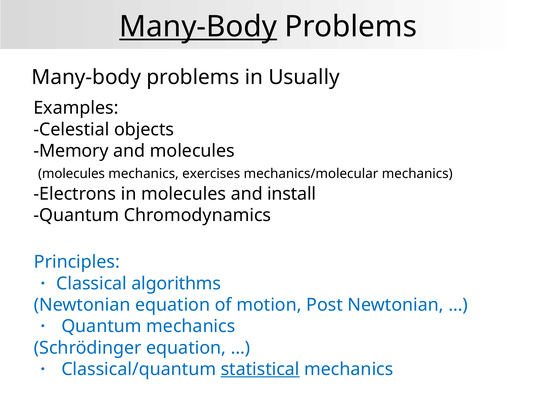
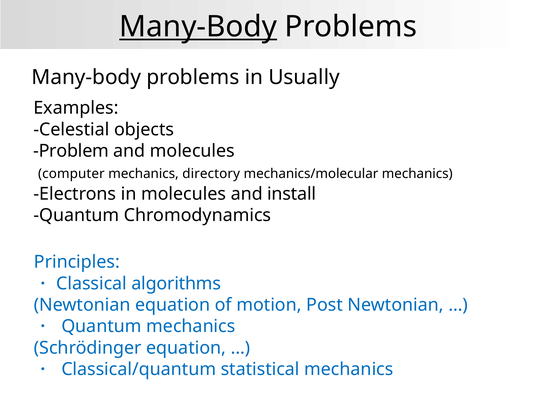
Memory: Memory -> Problem (71, 151)
molecules: molecules -> computer (71, 174)
exercises: exercises -> directory (211, 174)
statistical underline: present -> none (260, 369)
